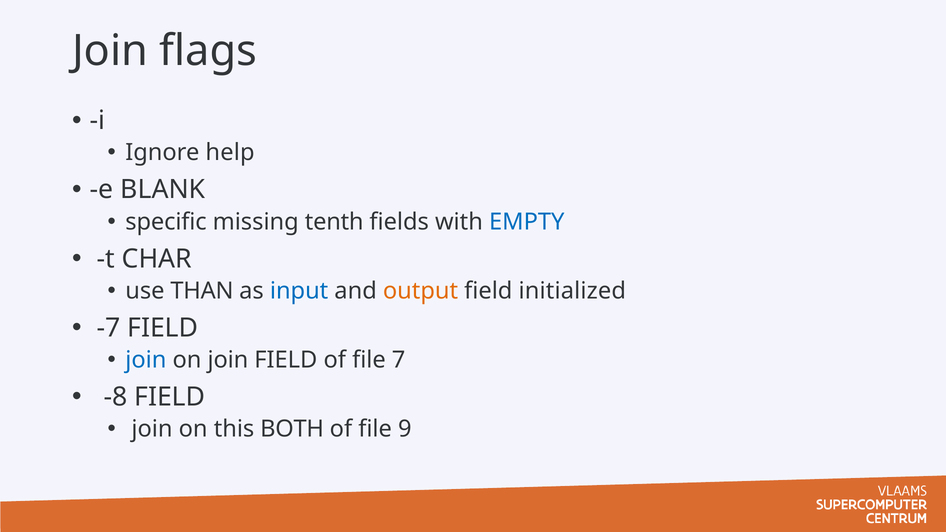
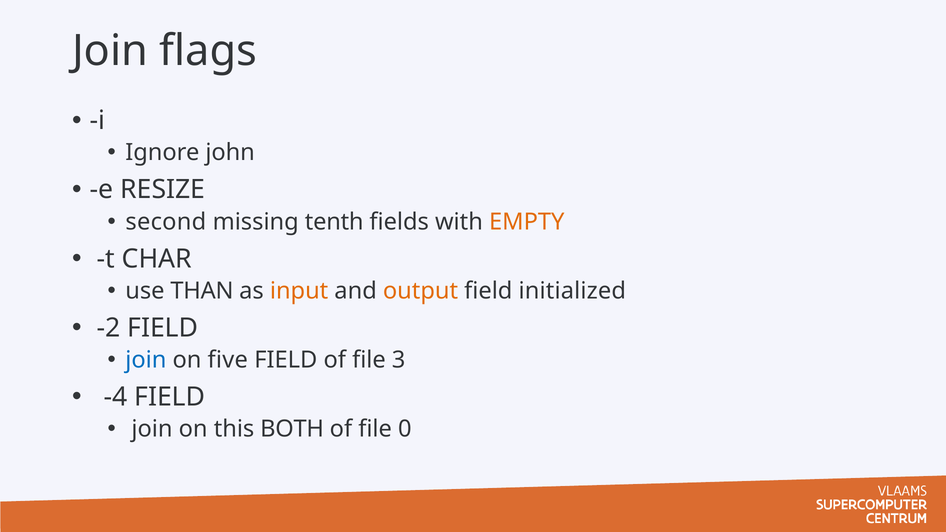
help: help -> john (230, 153)
BLANK: BLANK -> RESIZE (163, 190)
specific: specific -> second (166, 222)
EMPTY colour: blue -> orange (527, 222)
input colour: blue -> orange (299, 291)
-7: -7 -> -2 (109, 328)
on join: join -> five (228, 360)
7: 7 -> 3 (399, 360)
-8: -8 -> -4 (116, 397)
9: 9 -> 0 (405, 429)
